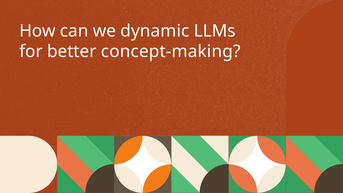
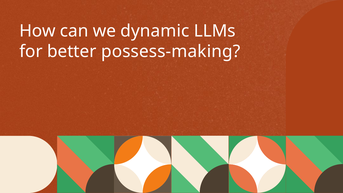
concept-making: concept-making -> possess-making (171, 52)
